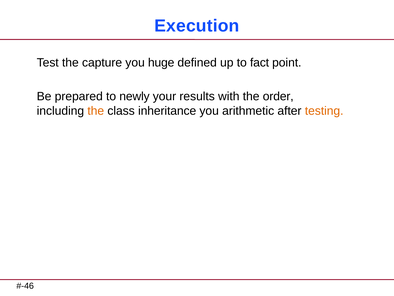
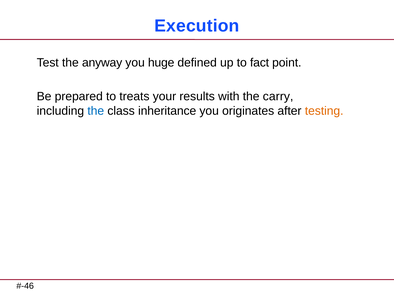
capture: capture -> anyway (102, 63)
newly: newly -> treats (134, 96)
order: order -> carry (278, 96)
the colour: orange -> blue (96, 111)
arithmetic: arithmetic -> originates (248, 111)
